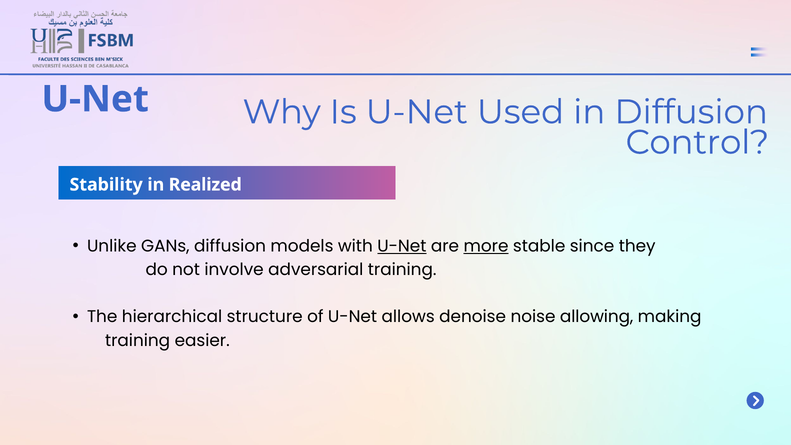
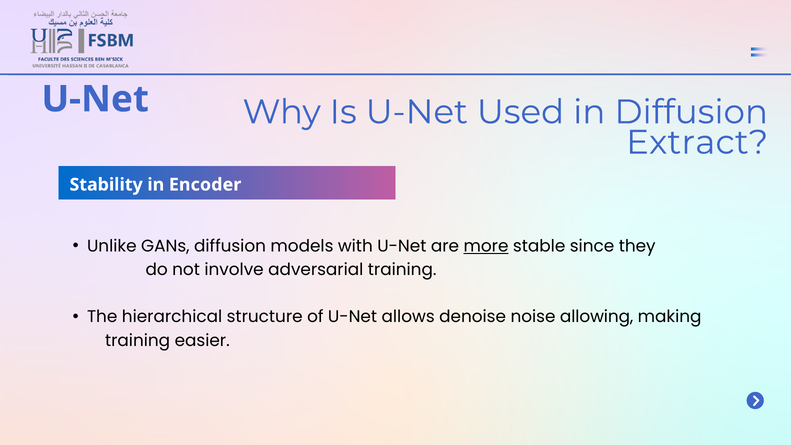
Control: Control -> Extract (697, 142)
Realized: Realized -> Encoder (205, 185)
U-Net underline: present -> none (402, 246)
